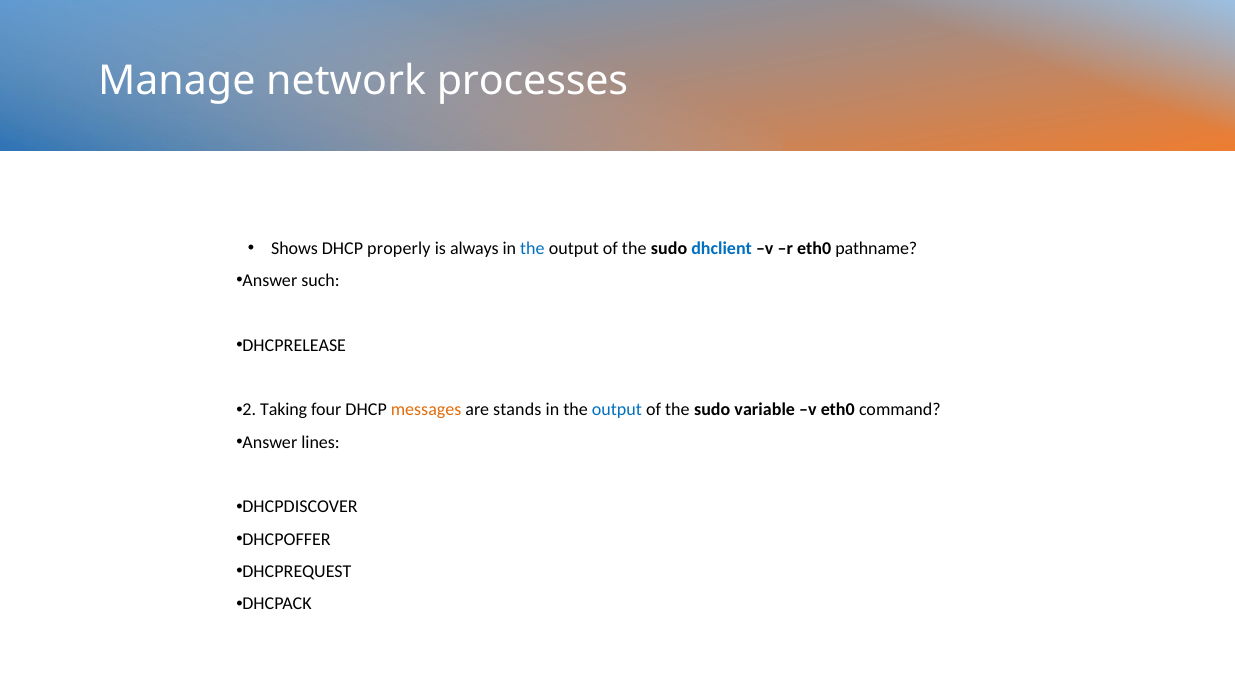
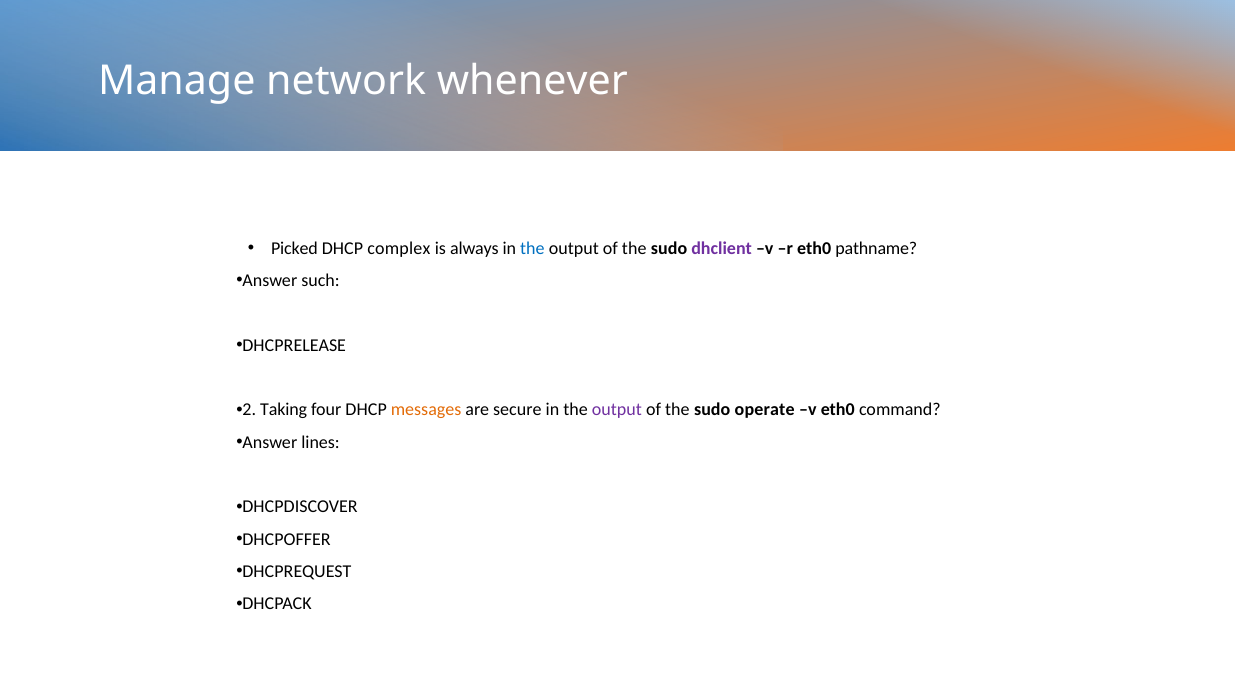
processes: processes -> whenever (532, 81)
Shows: Shows -> Picked (294, 248)
properly: properly -> complex (399, 248)
dhclient colour: blue -> purple (722, 248)
stands: stands -> secure (517, 410)
output colour: blue -> purple (617, 410)
variable: variable -> operate (765, 410)
